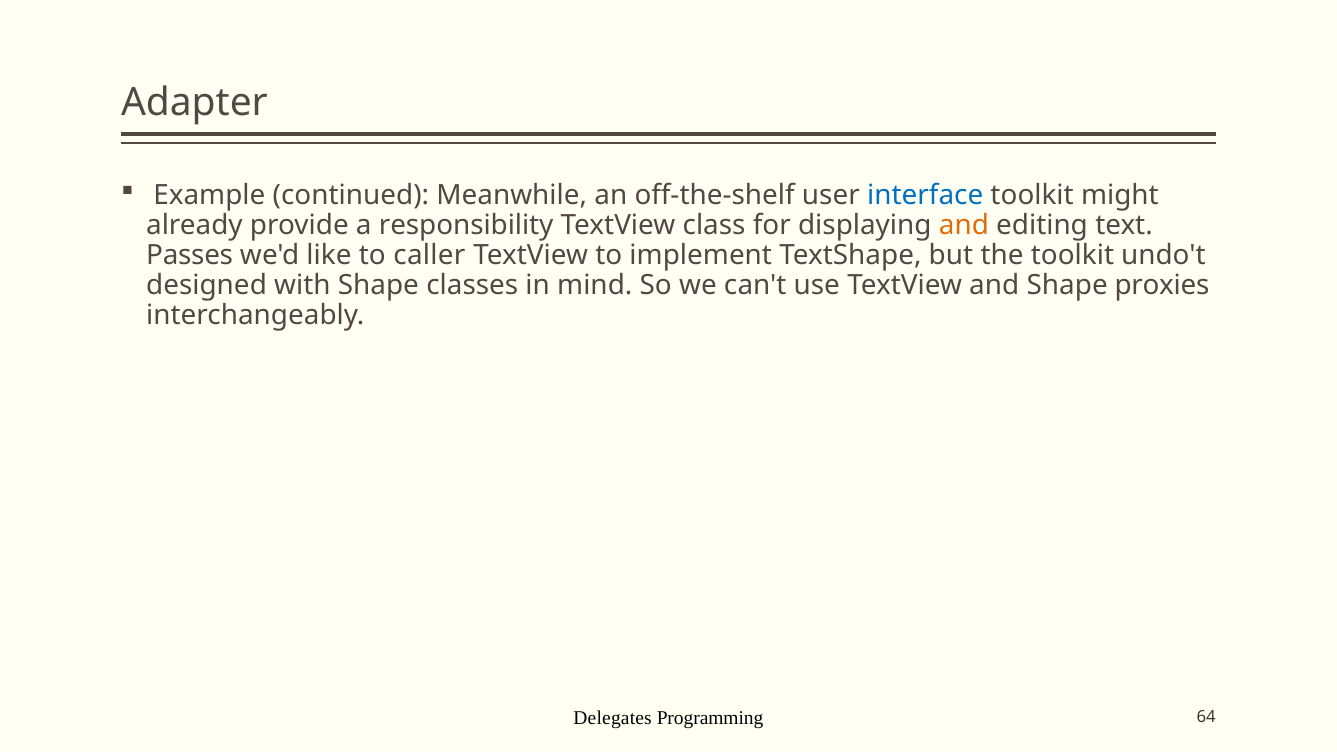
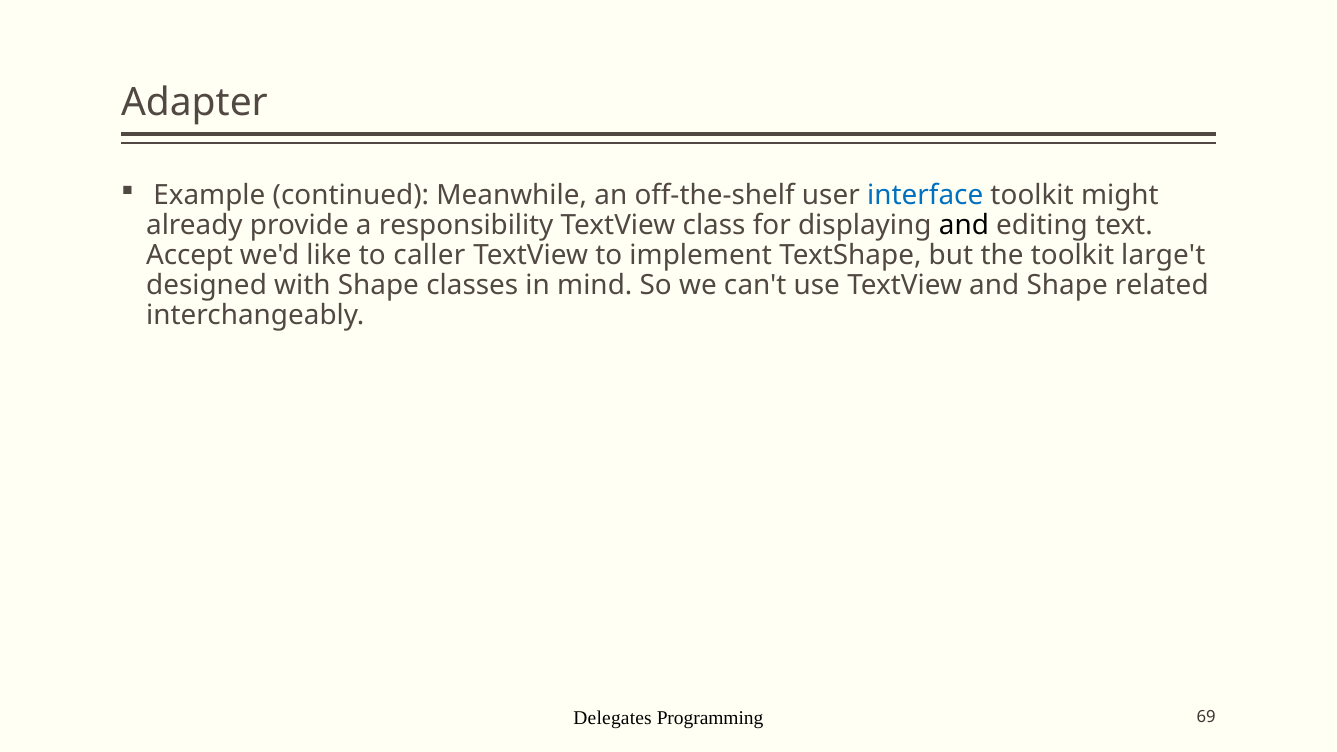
and colour: orange -> black (964, 225)
Passes: Passes -> Accept (190, 256)
undo't: undo't -> large't (1163, 256)
proxies: proxies -> related (1162, 286)
64: 64 -> 69 (1206, 717)
